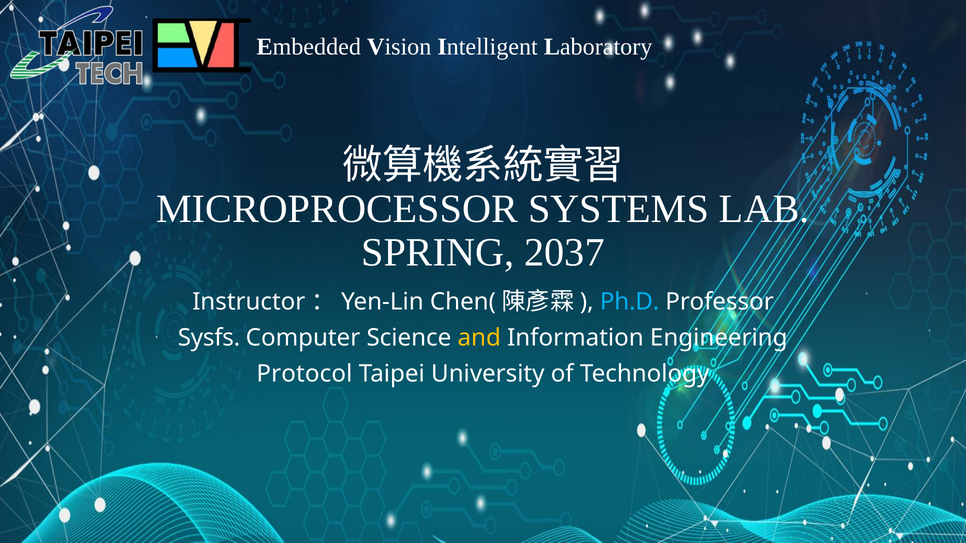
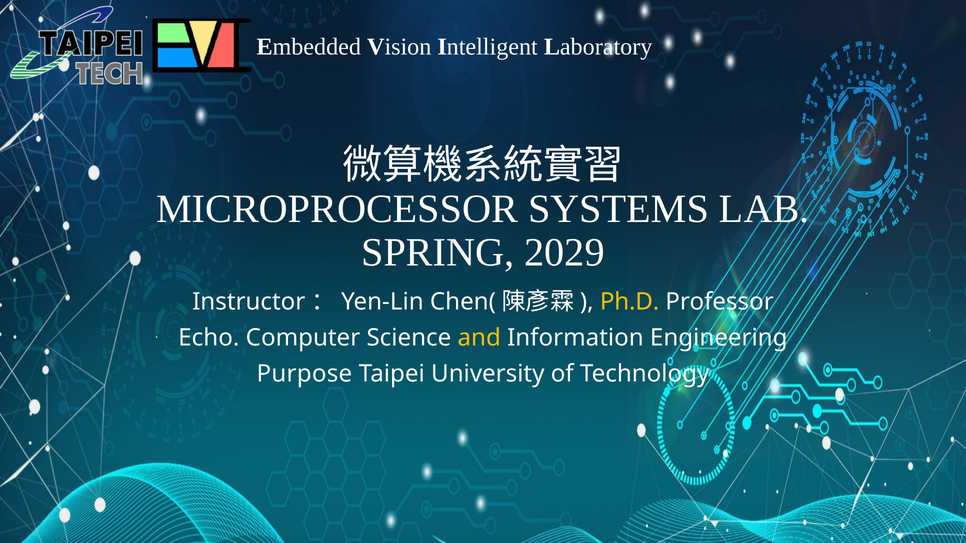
2037: 2037 -> 2029 (564, 252)
Ph.D colour: light blue -> yellow (630, 302)
Sysfs: Sysfs -> Echo (209, 338)
Protocol: Protocol -> Purpose (304, 374)
